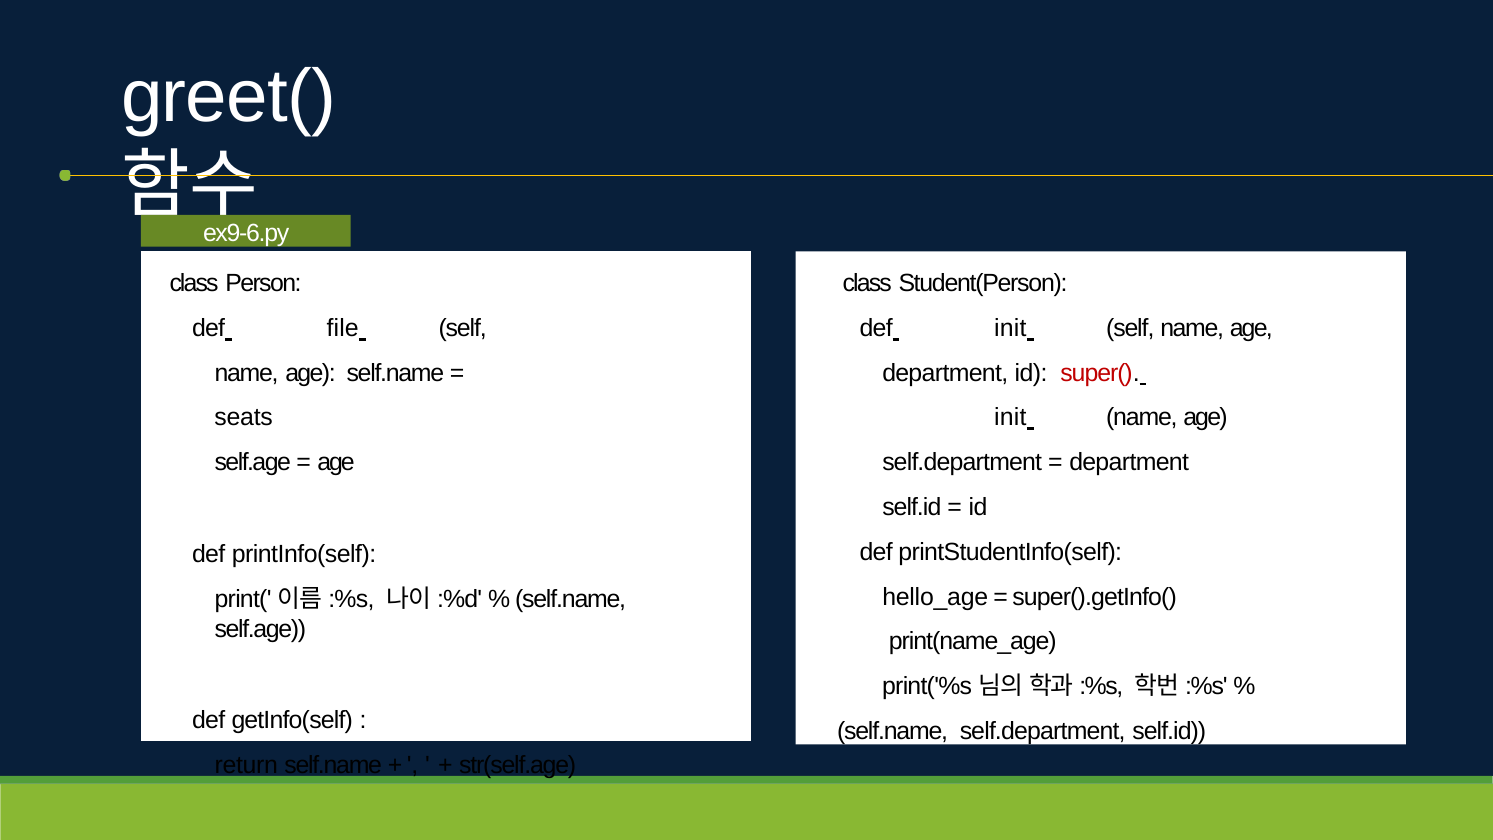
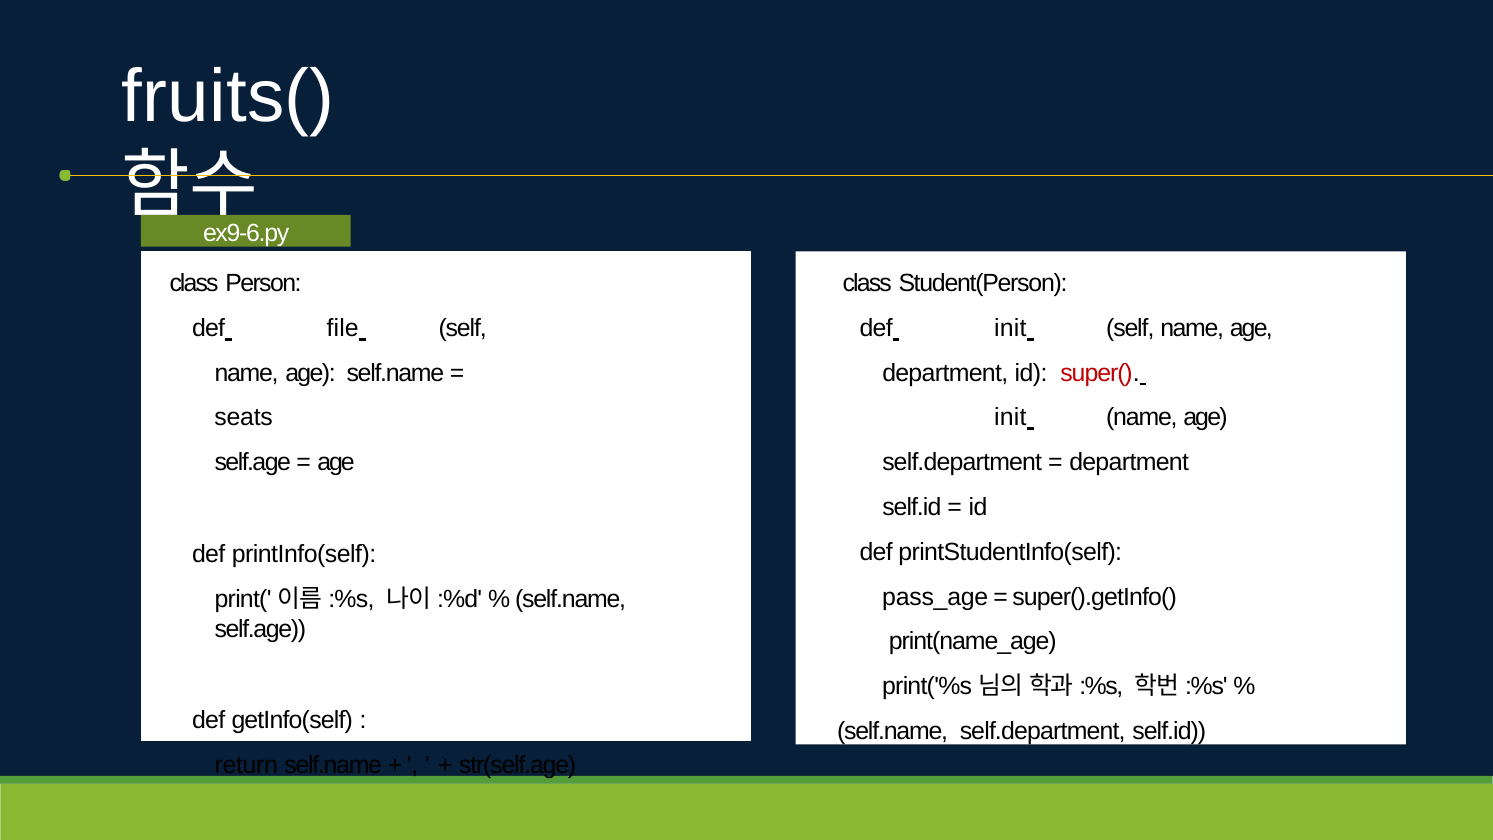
greet(: greet( -> fruits( (228, 96)
hello_age: hello_age -> pass_age (935, 597)
